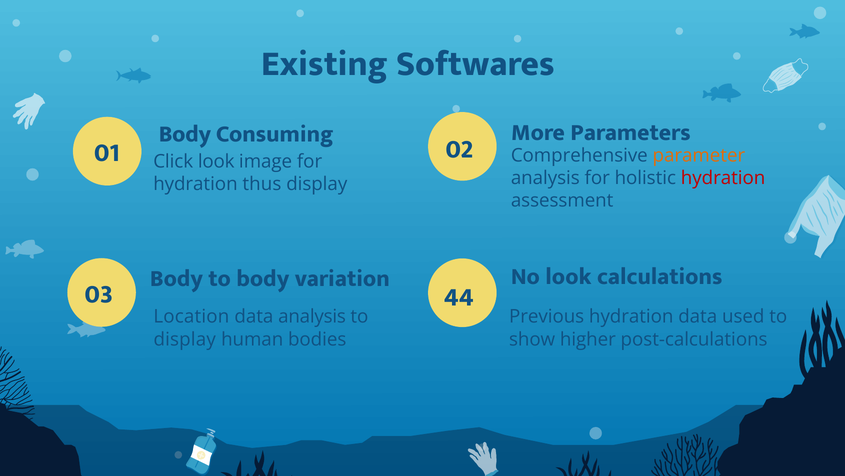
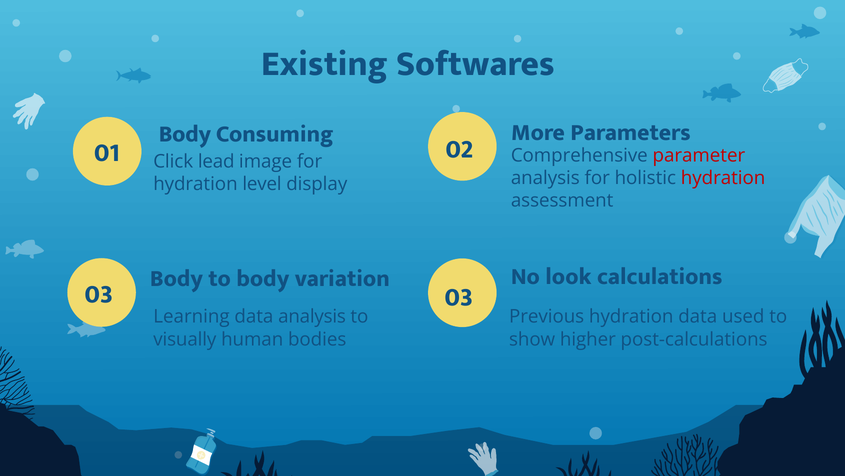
parameter colour: orange -> red (699, 155)
Click look: look -> lead (216, 161)
thus: thus -> level (262, 184)
03 44: 44 -> 03 (459, 297)
Location: Location -> Learning (191, 316)
display: display -> visually (185, 339)
